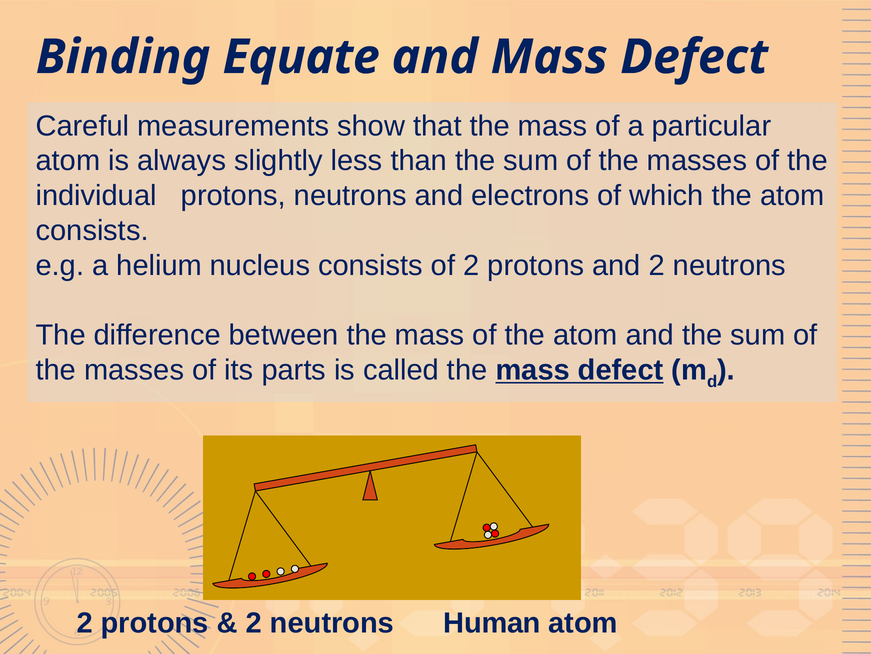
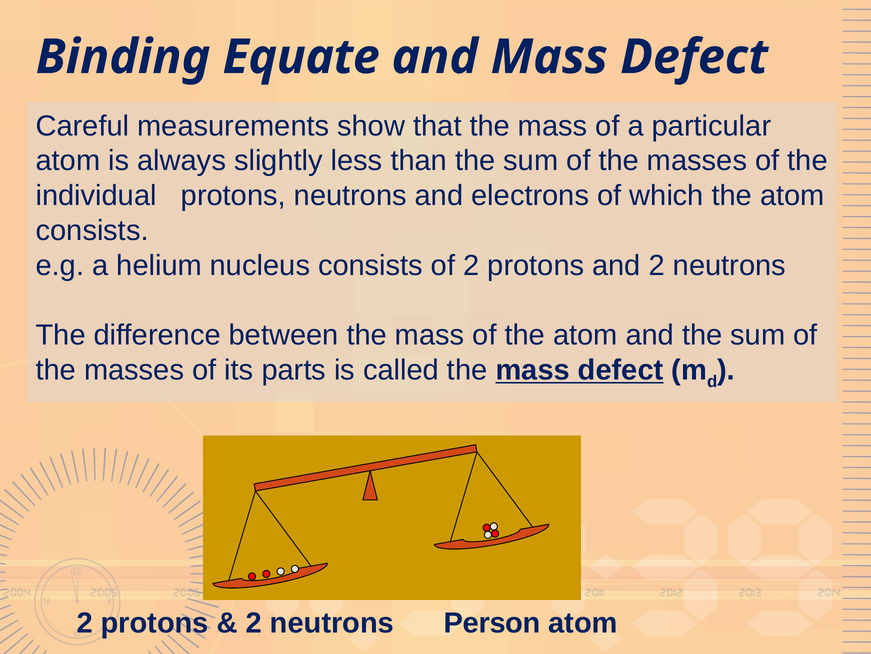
Human: Human -> Person (492, 623)
